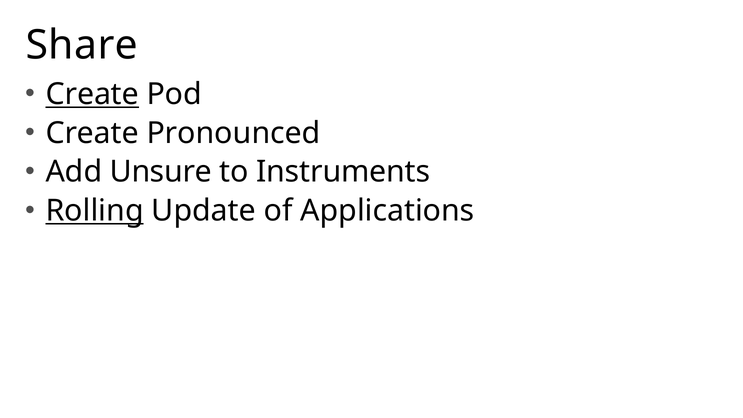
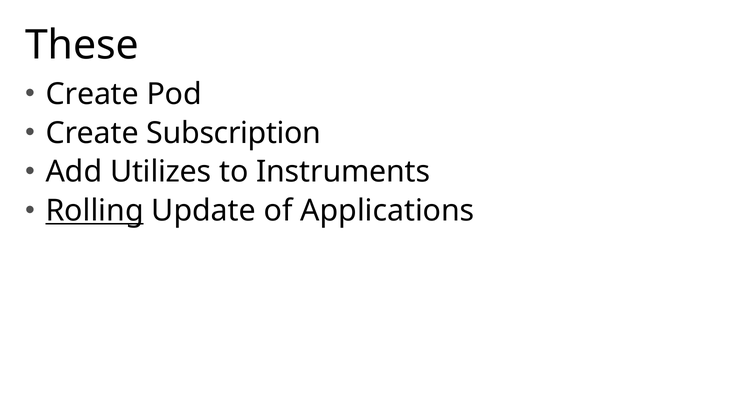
Share: Share -> These (82, 45)
Create underline: present -> none (92, 94)
Pronounced: Pronounced -> Subscription (234, 133)
Unsure: Unsure -> Utilizes (161, 172)
